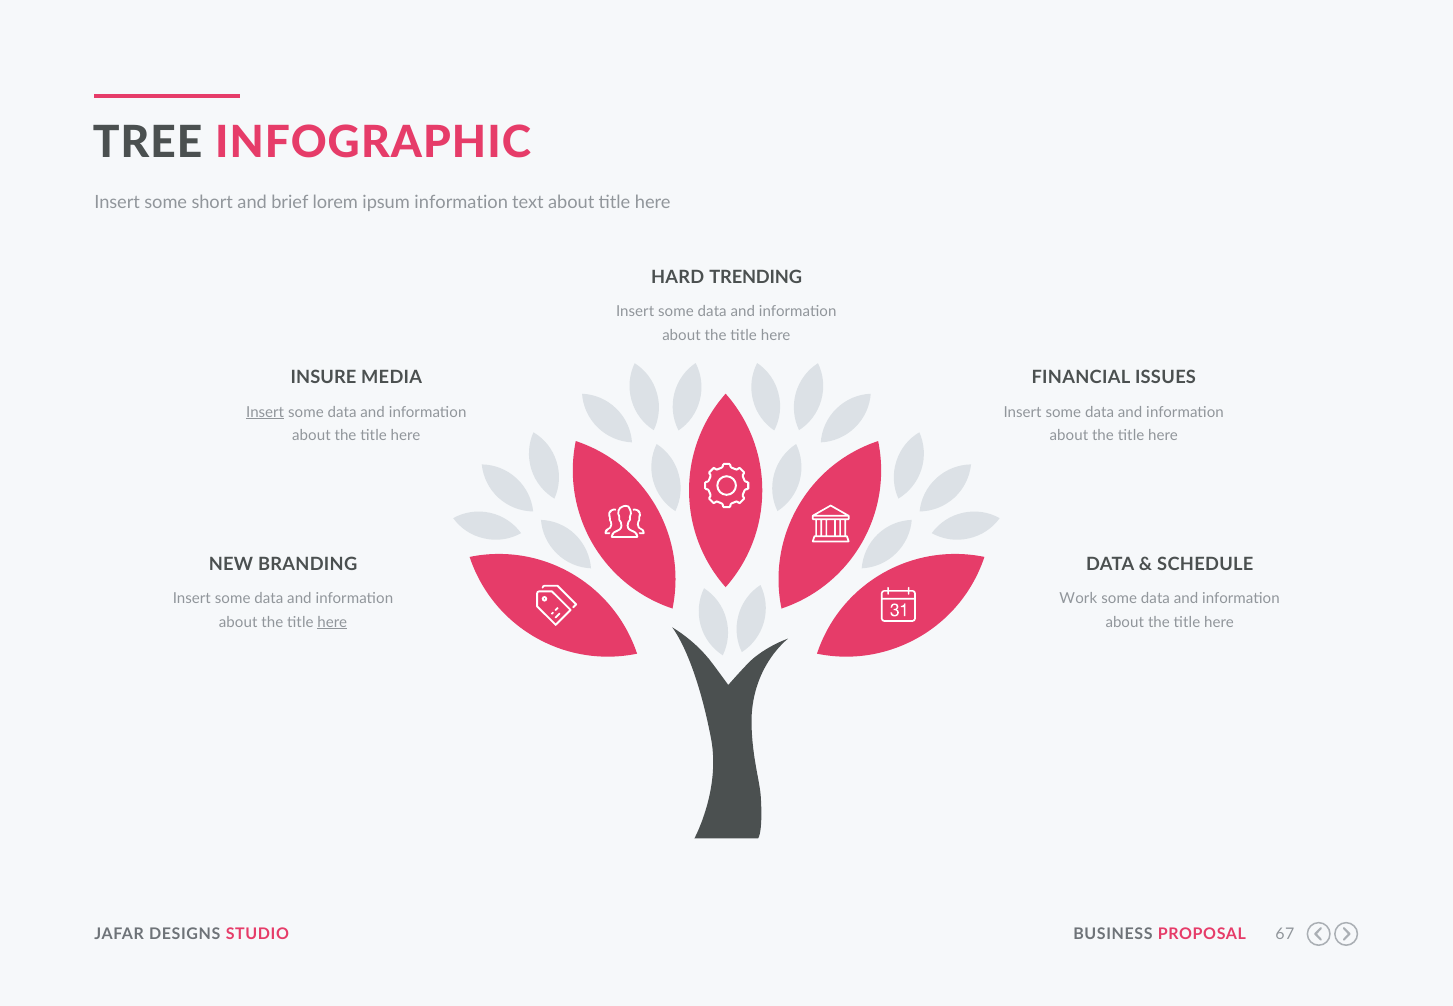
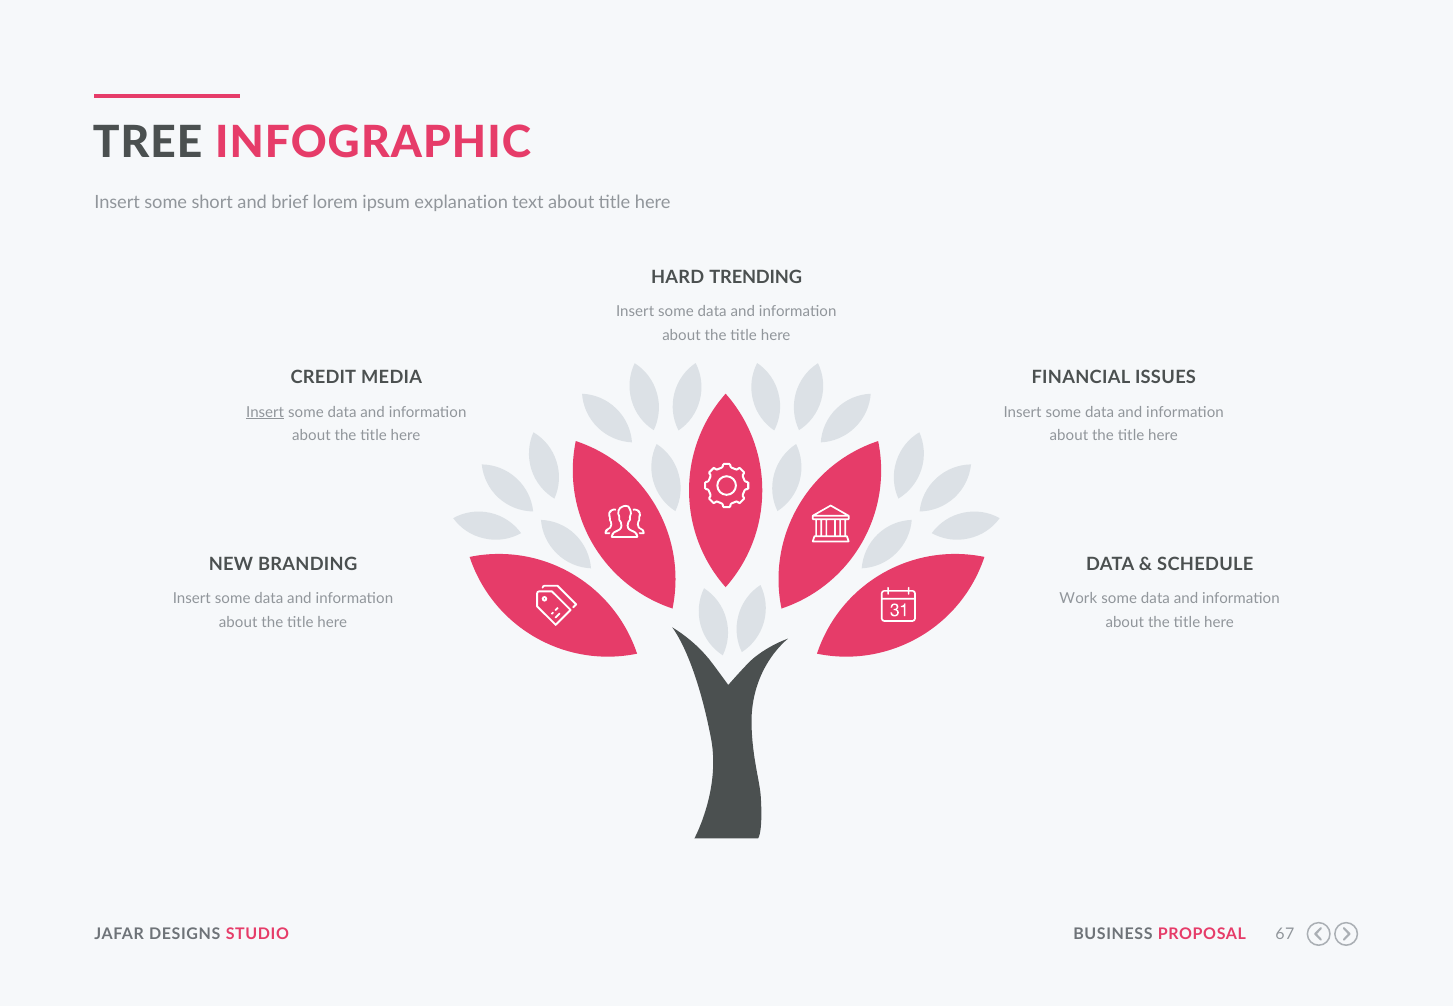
ipsum information: information -> explanation (461, 202)
INSURE: INSURE -> CREDIT (323, 378)
here underline: present -> none (332, 622)
